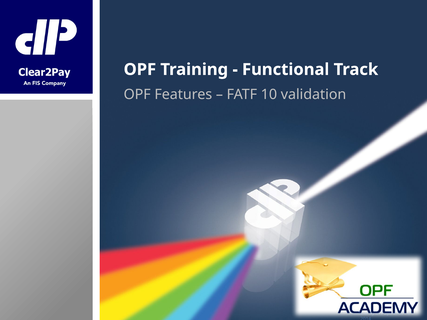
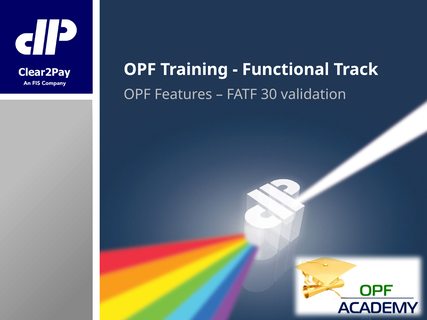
10: 10 -> 30 (269, 94)
